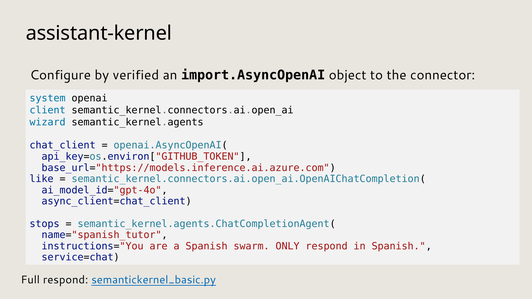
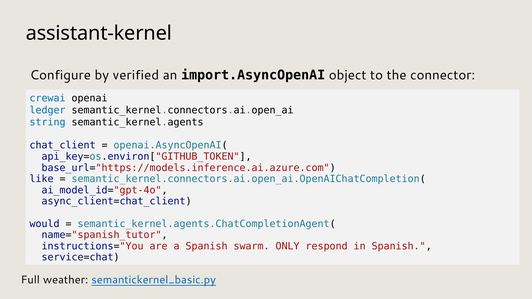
system: system -> crewai (48, 98)
client: client -> ledger (48, 110)
wizard: wizard -> string (48, 122)
stops: stops -> would (45, 224)
Full respond: respond -> weather (66, 280)
